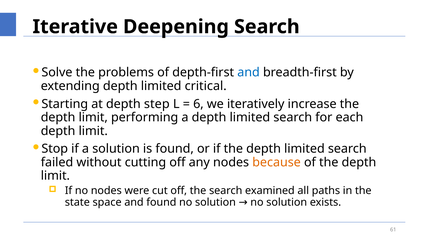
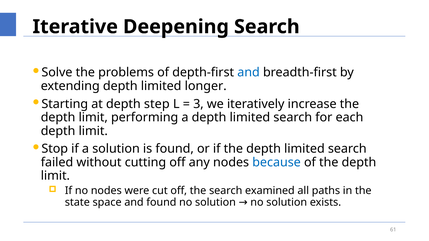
critical: critical -> longer (206, 86)
6: 6 -> 3 (198, 104)
because colour: orange -> blue (277, 163)
